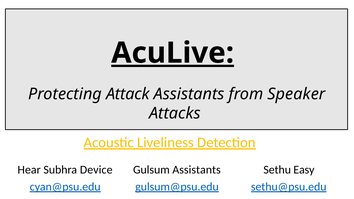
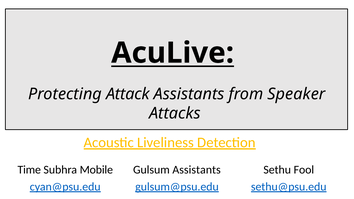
AcuLive underline: present -> none (173, 53)
Hear: Hear -> Time (29, 170)
Device: Device -> Mobile (96, 170)
Easy: Easy -> Fool (304, 170)
